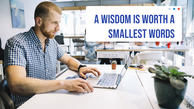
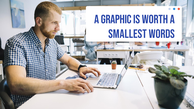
WISDOM: WISDOM -> GRAPHIC (116, 19)
